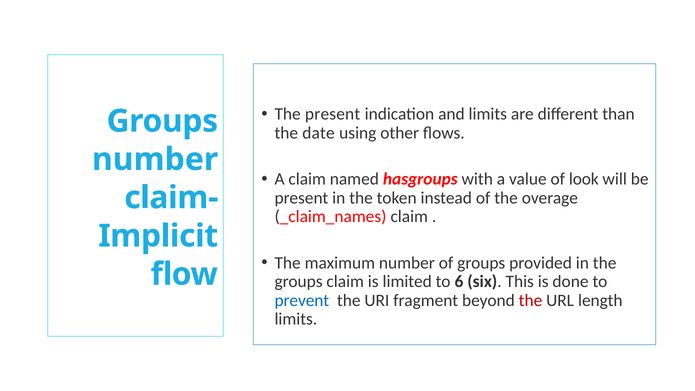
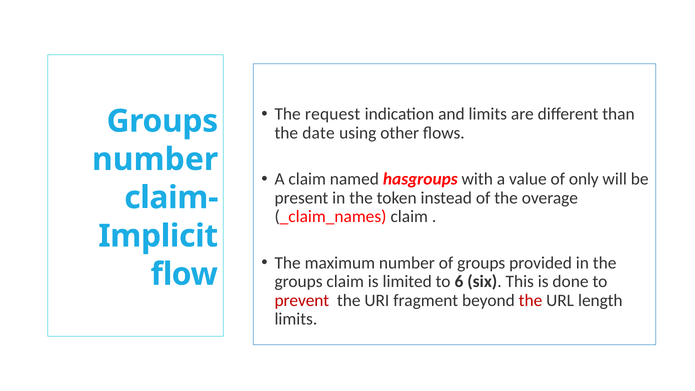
The present: present -> request (333, 114)
look: look -> only (584, 179)
prevent colour: blue -> red (302, 300)
